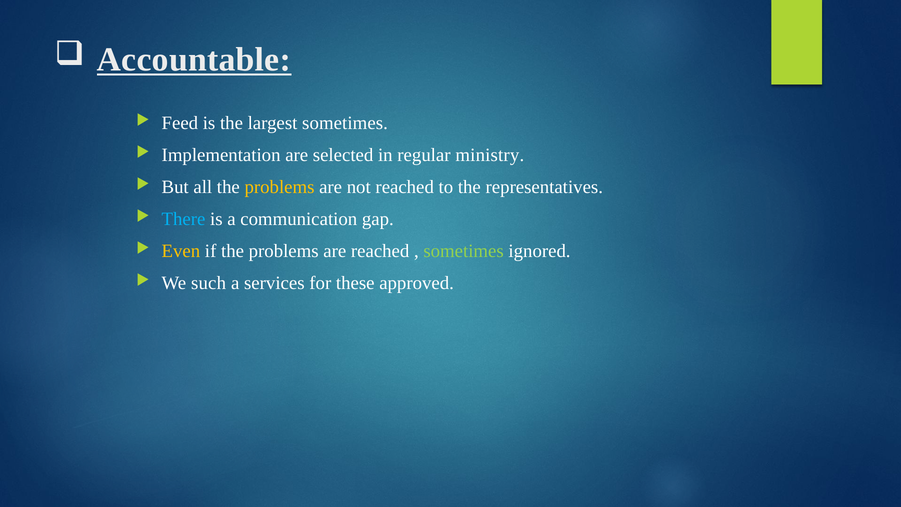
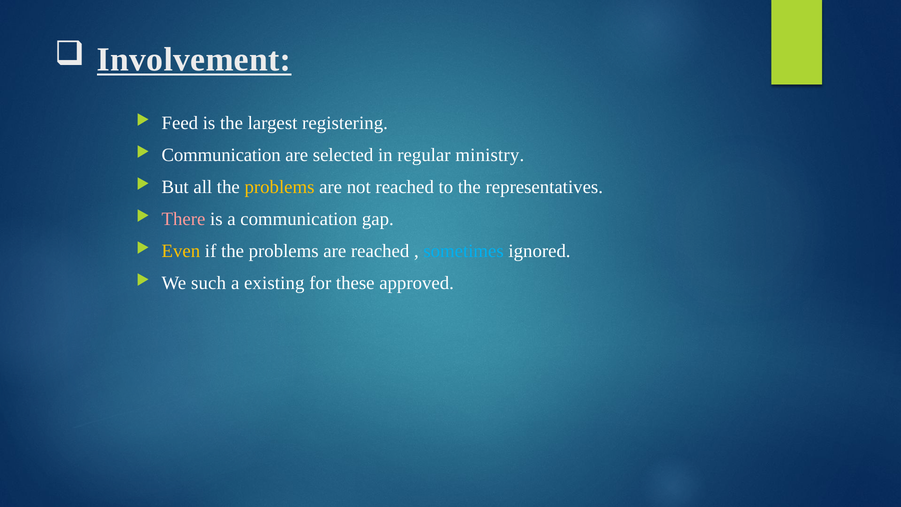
Accountable: Accountable -> Involvement (194, 59)
largest sometimes: sometimes -> registering (345, 123)
Implementation: Implementation -> Communication (221, 155)
There colour: light blue -> pink (184, 219)
sometimes colour: light green -> light blue (464, 251)
services: services -> existing (274, 283)
